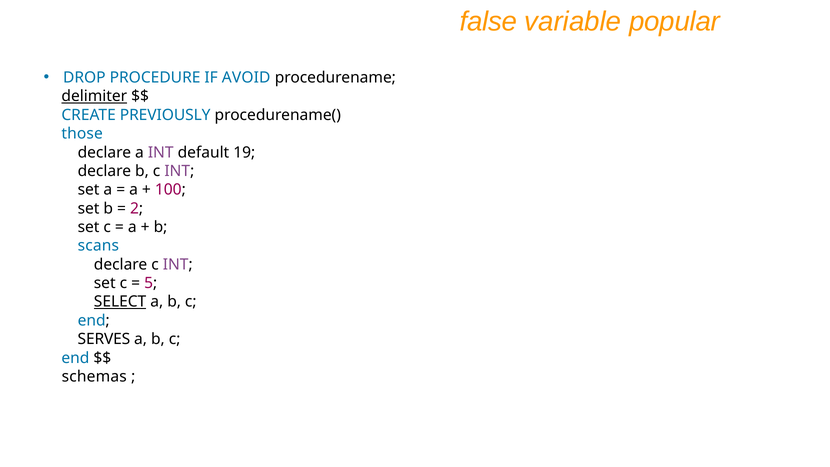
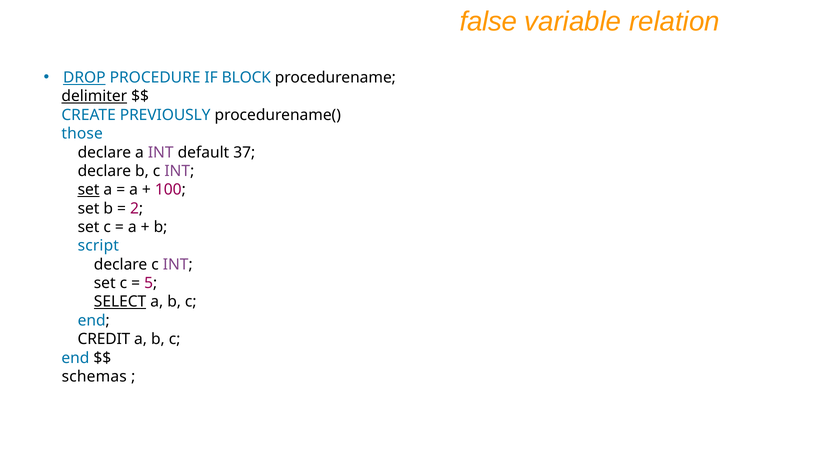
popular: popular -> relation (674, 22)
DROP underline: none -> present (84, 78)
AVOID: AVOID -> BLOCK (246, 78)
19: 19 -> 37 (244, 152)
set underline: none -> present (89, 190)
scans: scans -> script (98, 246)
SERVES: SERVES -> CREDIT (104, 339)
